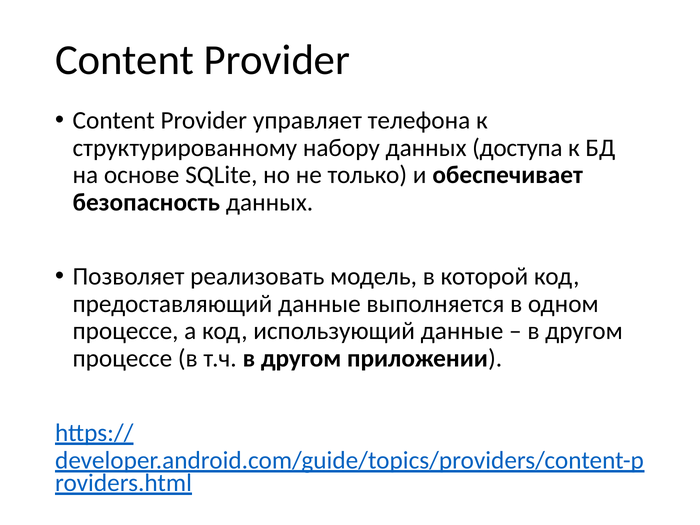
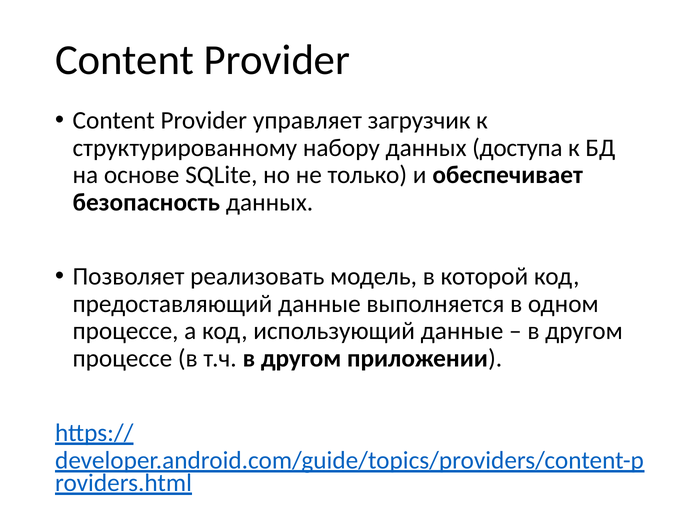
телефона: телефона -> загрузчик (419, 121)
